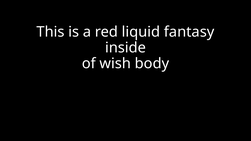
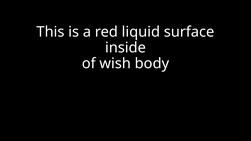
fantasy: fantasy -> surface (189, 32)
